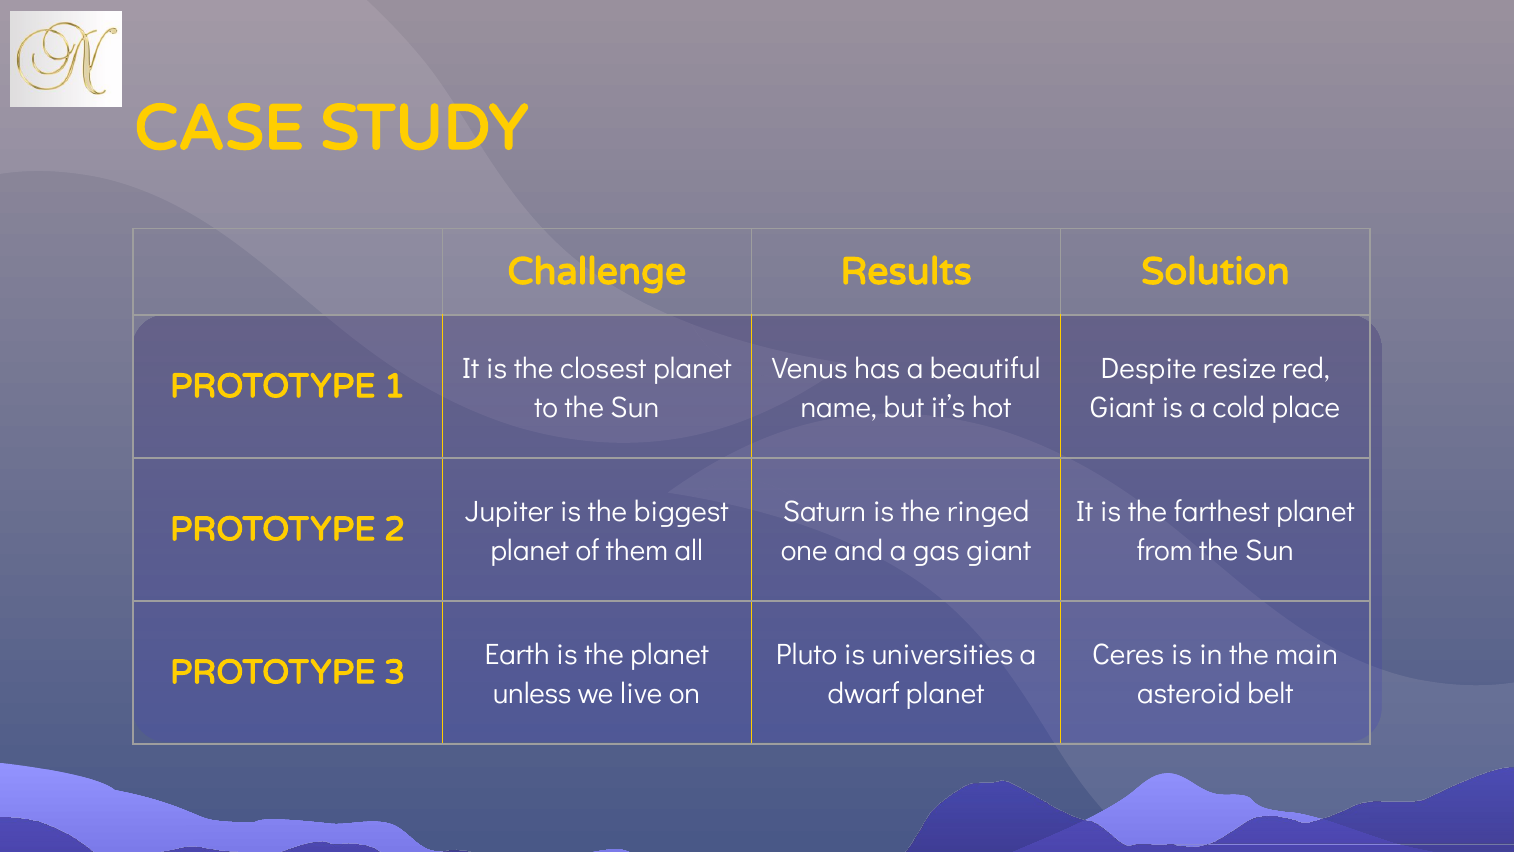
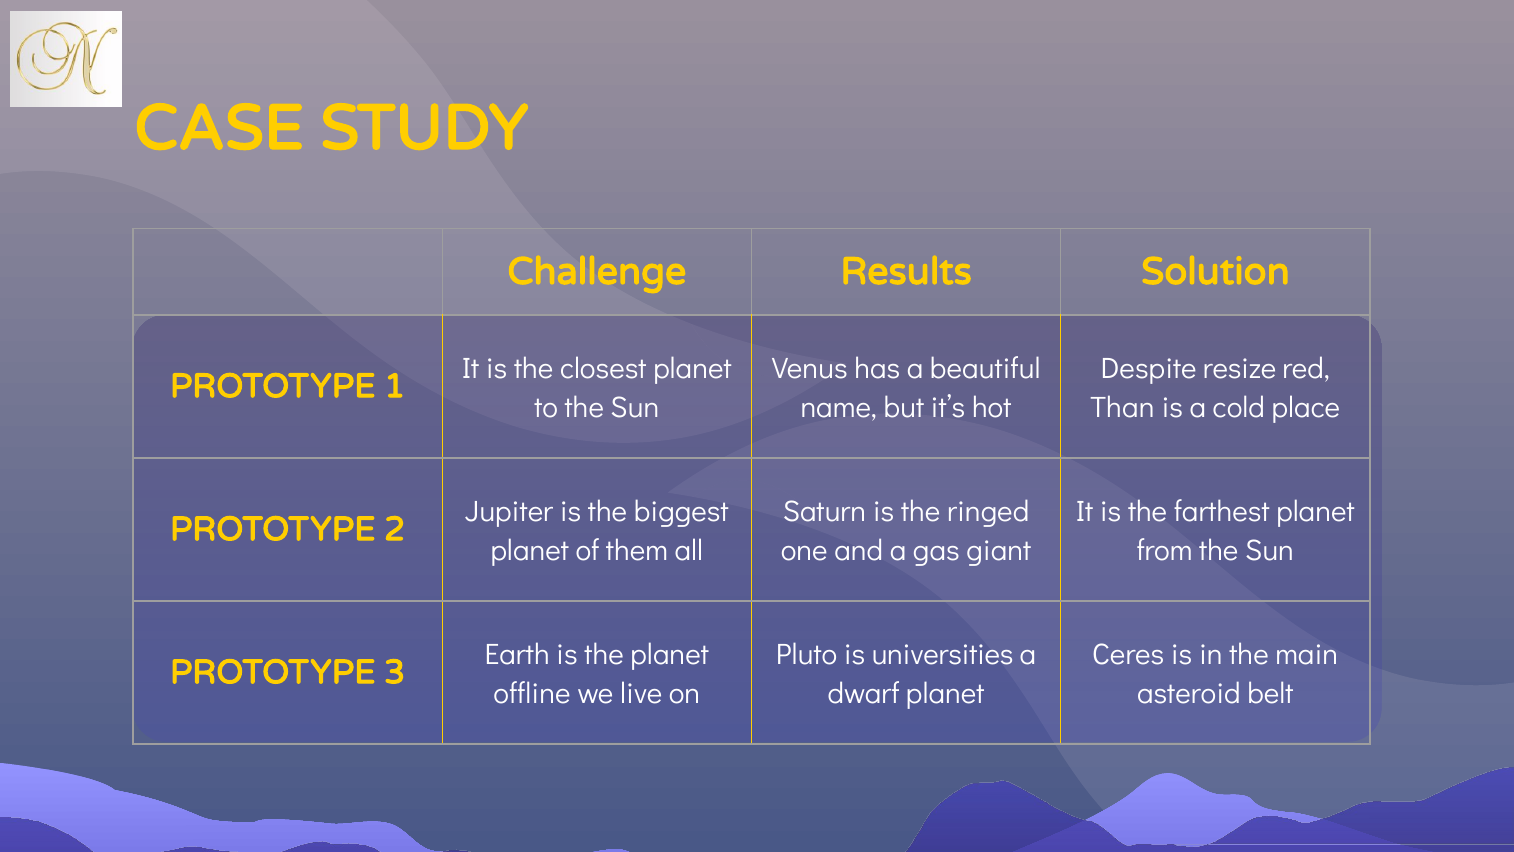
Giant: Giant -> Than (1122, 407)
unless: unless -> offline (532, 693)
